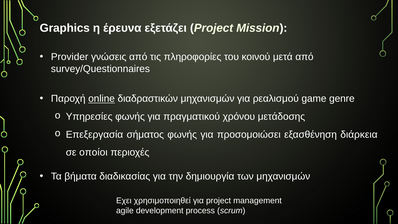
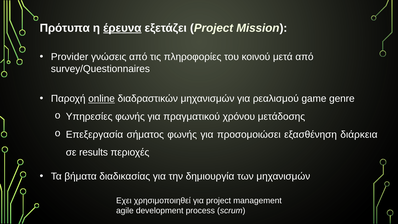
Graphics: Graphics -> Πρότυπα (65, 28)
έρευνα underline: none -> present (122, 28)
οποίοι: οποίοι -> results (94, 152)
